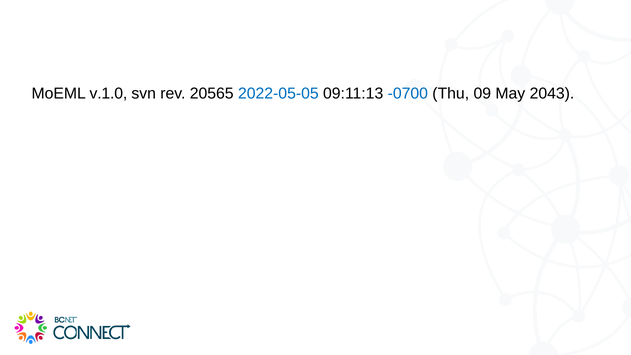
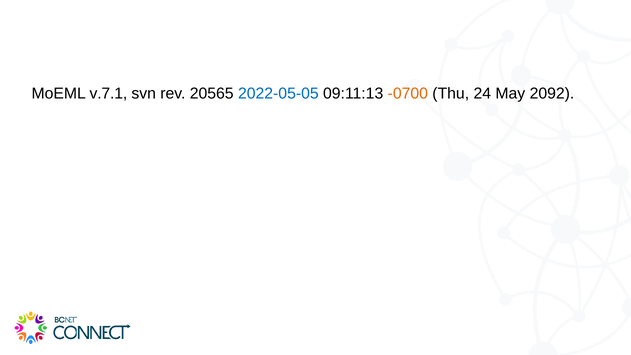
v.1.0: v.1.0 -> v.7.1 (108, 94)
-0700 colour: blue -> orange (408, 94)
09: 09 -> 24 (482, 94)
2043: 2043 -> 2092 (552, 94)
